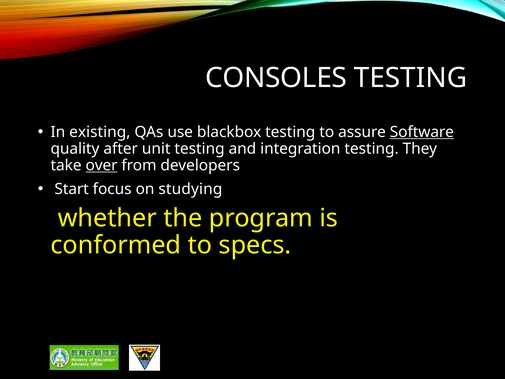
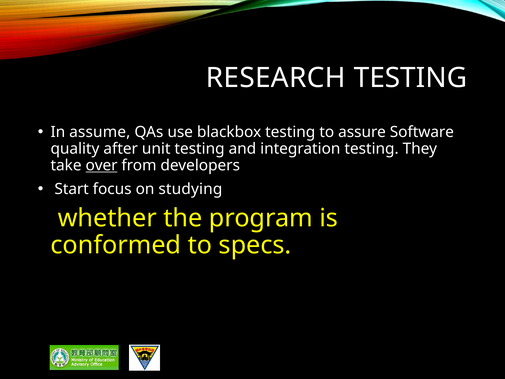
CONSOLES: CONSOLES -> RESEARCH (276, 78)
existing: existing -> assume (100, 132)
Software underline: present -> none (422, 132)
